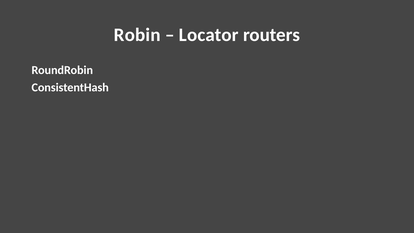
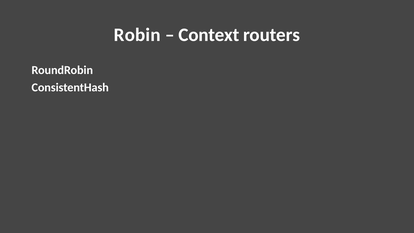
Locator: Locator -> Context (209, 35)
